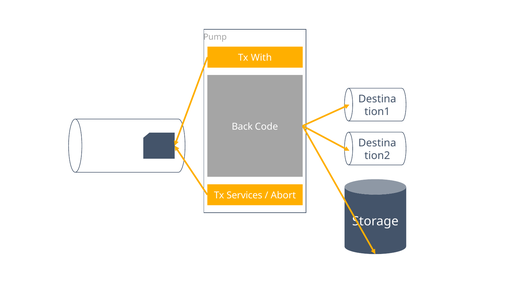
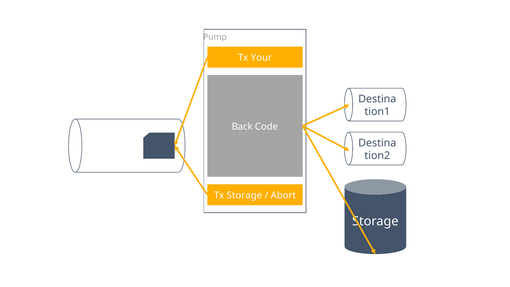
With: With -> Your (261, 58)
Tx Services: Services -> Storage (244, 195)
